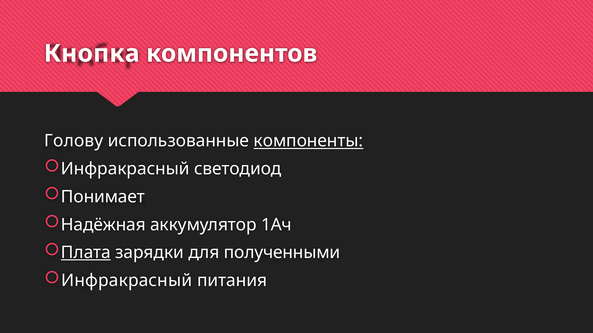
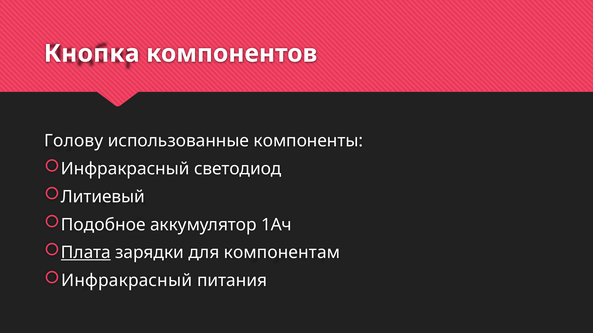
компоненты underline: present -> none (308, 141)
Понимает: Понимает -> Литиевый (103, 197)
Надёжная: Надёжная -> Подобное (103, 225)
полученными: полученными -> компонентам (282, 253)
